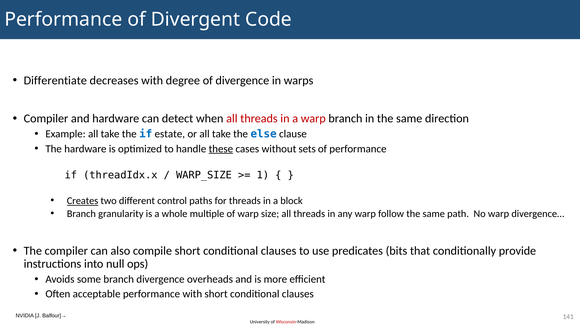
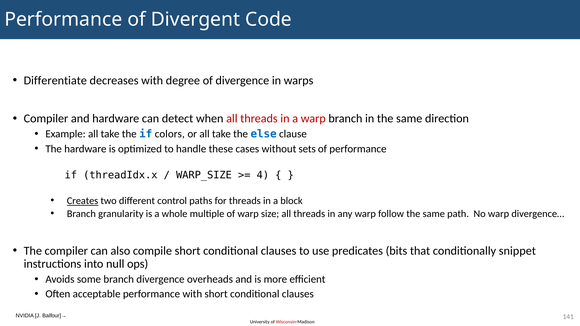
estate: estate -> colors (170, 134)
these underline: present -> none (221, 149)
1: 1 -> 4 (263, 175)
provide: provide -> snippet (517, 251)
